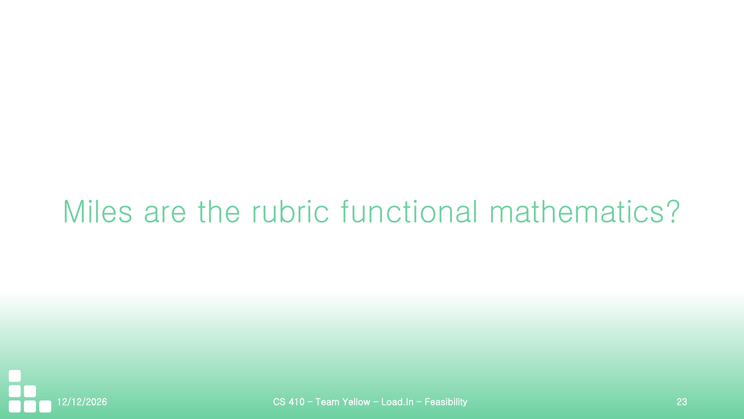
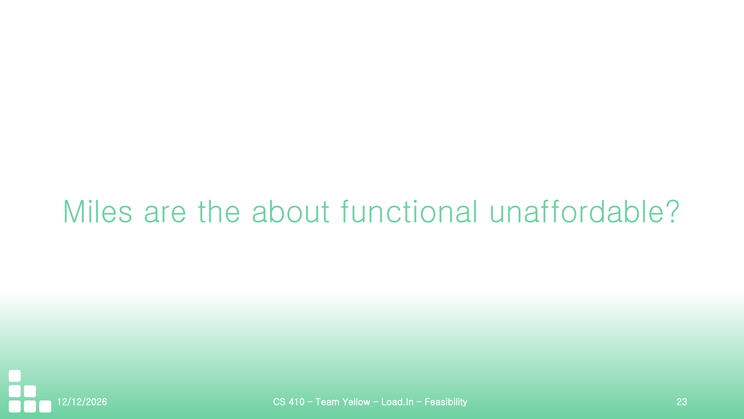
rubric: rubric -> about (291, 212)
mathematics: mathematics -> unaffordable (585, 212)
